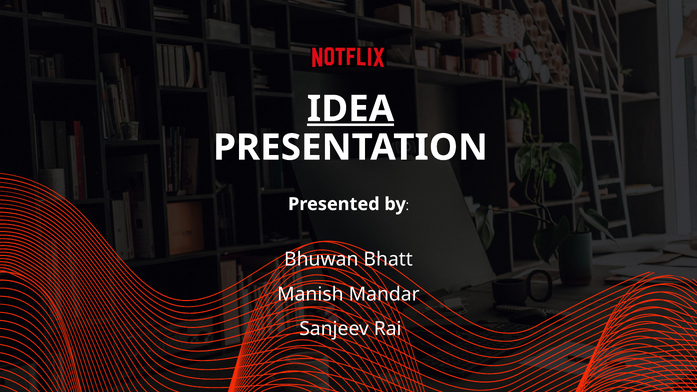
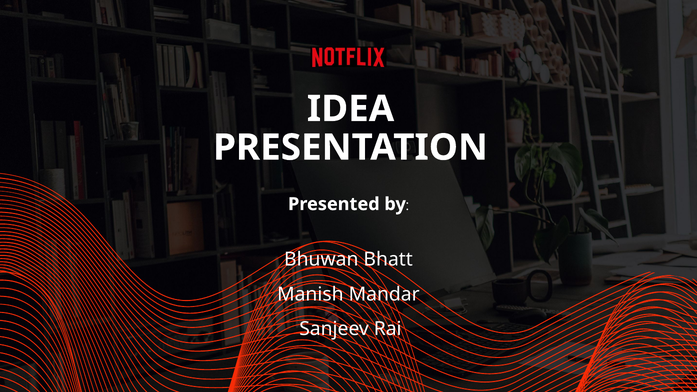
IDEA underline: present -> none (351, 109)
